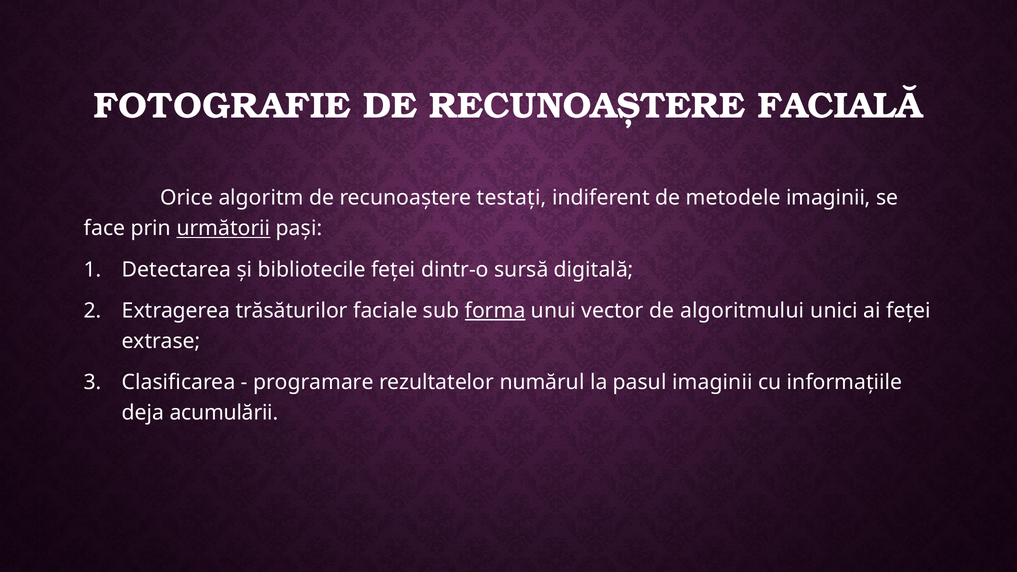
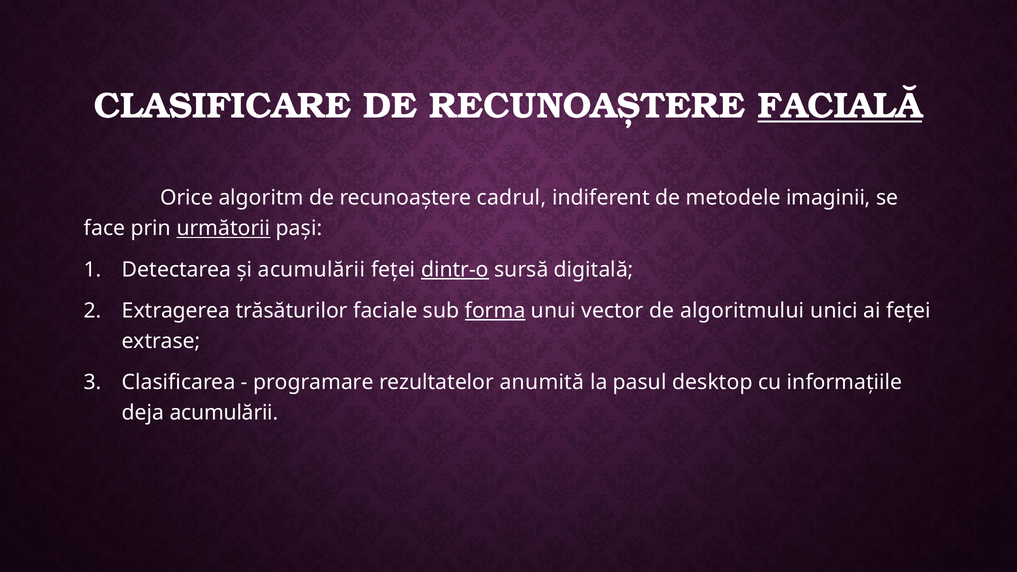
FOTOGRAFIE: FOTOGRAFIE -> CLASIFICARE (222, 106)
FACIALĂ underline: none -> present (840, 106)
testați: testați -> cadrul (512, 198)
și bibliotecile: bibliotecile -> acumulării (312, 270)
dintr-o underline: none -> present (455, 270)
numărul: numărul -> anumită (542, 382)
pasul imaginii: imaginii -> desktop (712, 382)
